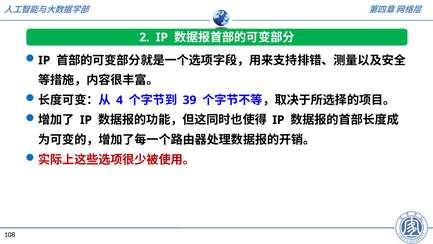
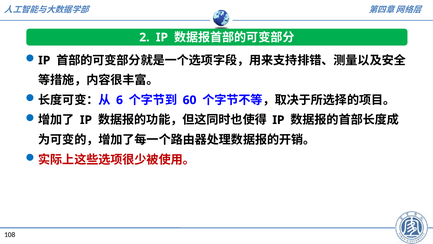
4: 4 -> 6 (120, 100)
39: 39 -> 60 (190, 100)
